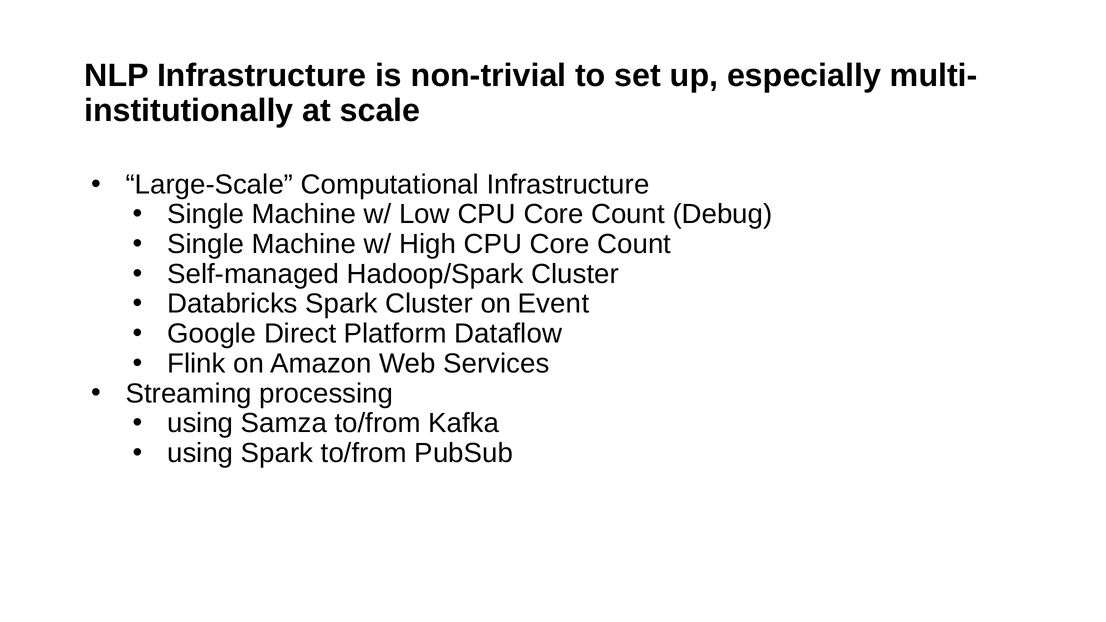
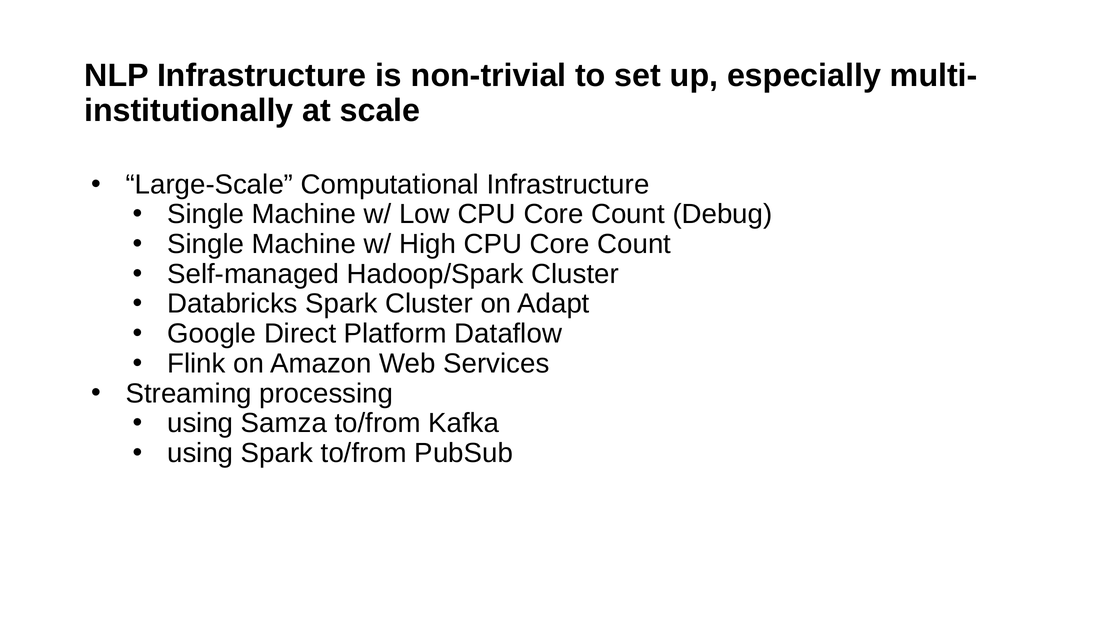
Event: Event -> Adapt (554, 304)
